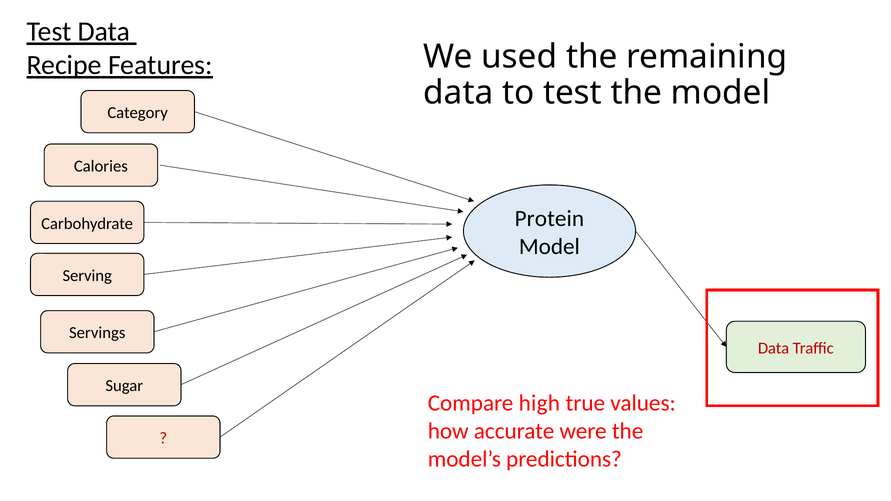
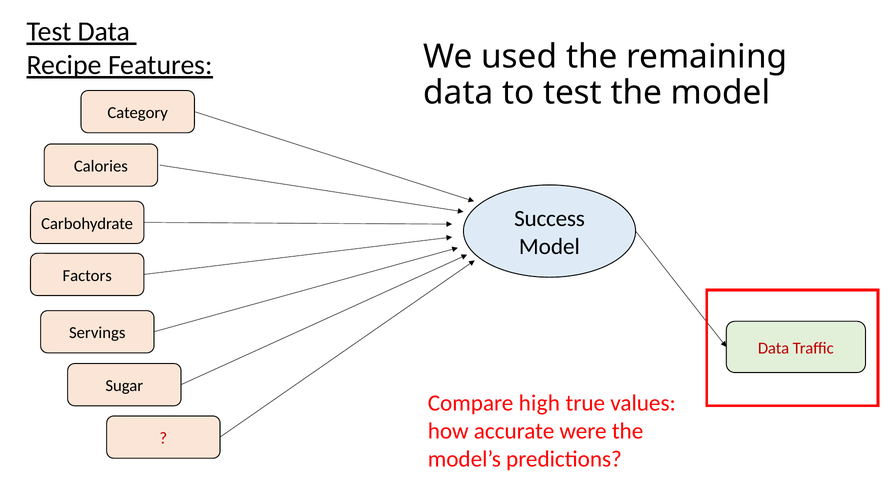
Protein: Protein -> Success (550, 219)
Serving: Serving -> Factors (87, 276)
